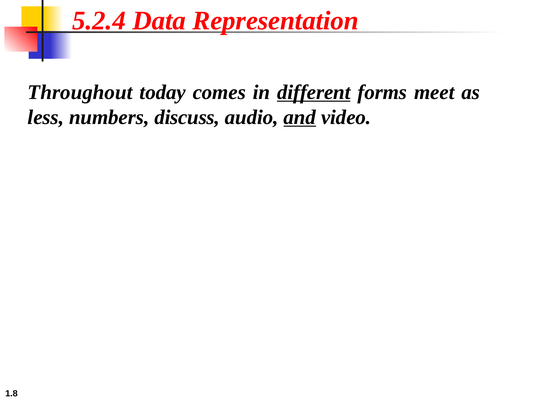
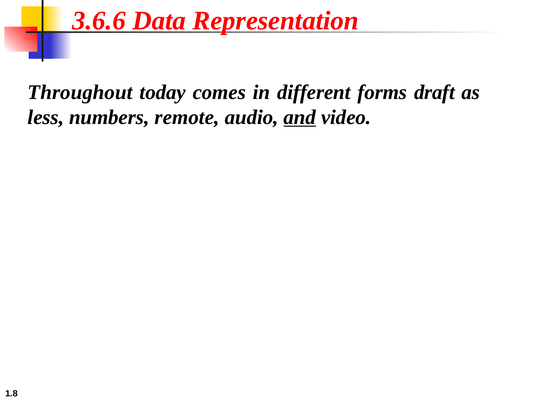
5.2.4: 5.2.4 -> 3.6.6 (99, 21)
different underline: present -> none (314, 92)
meet: meet -> draft (434, 92)
discuss: discuss -> remote (187, 117)
